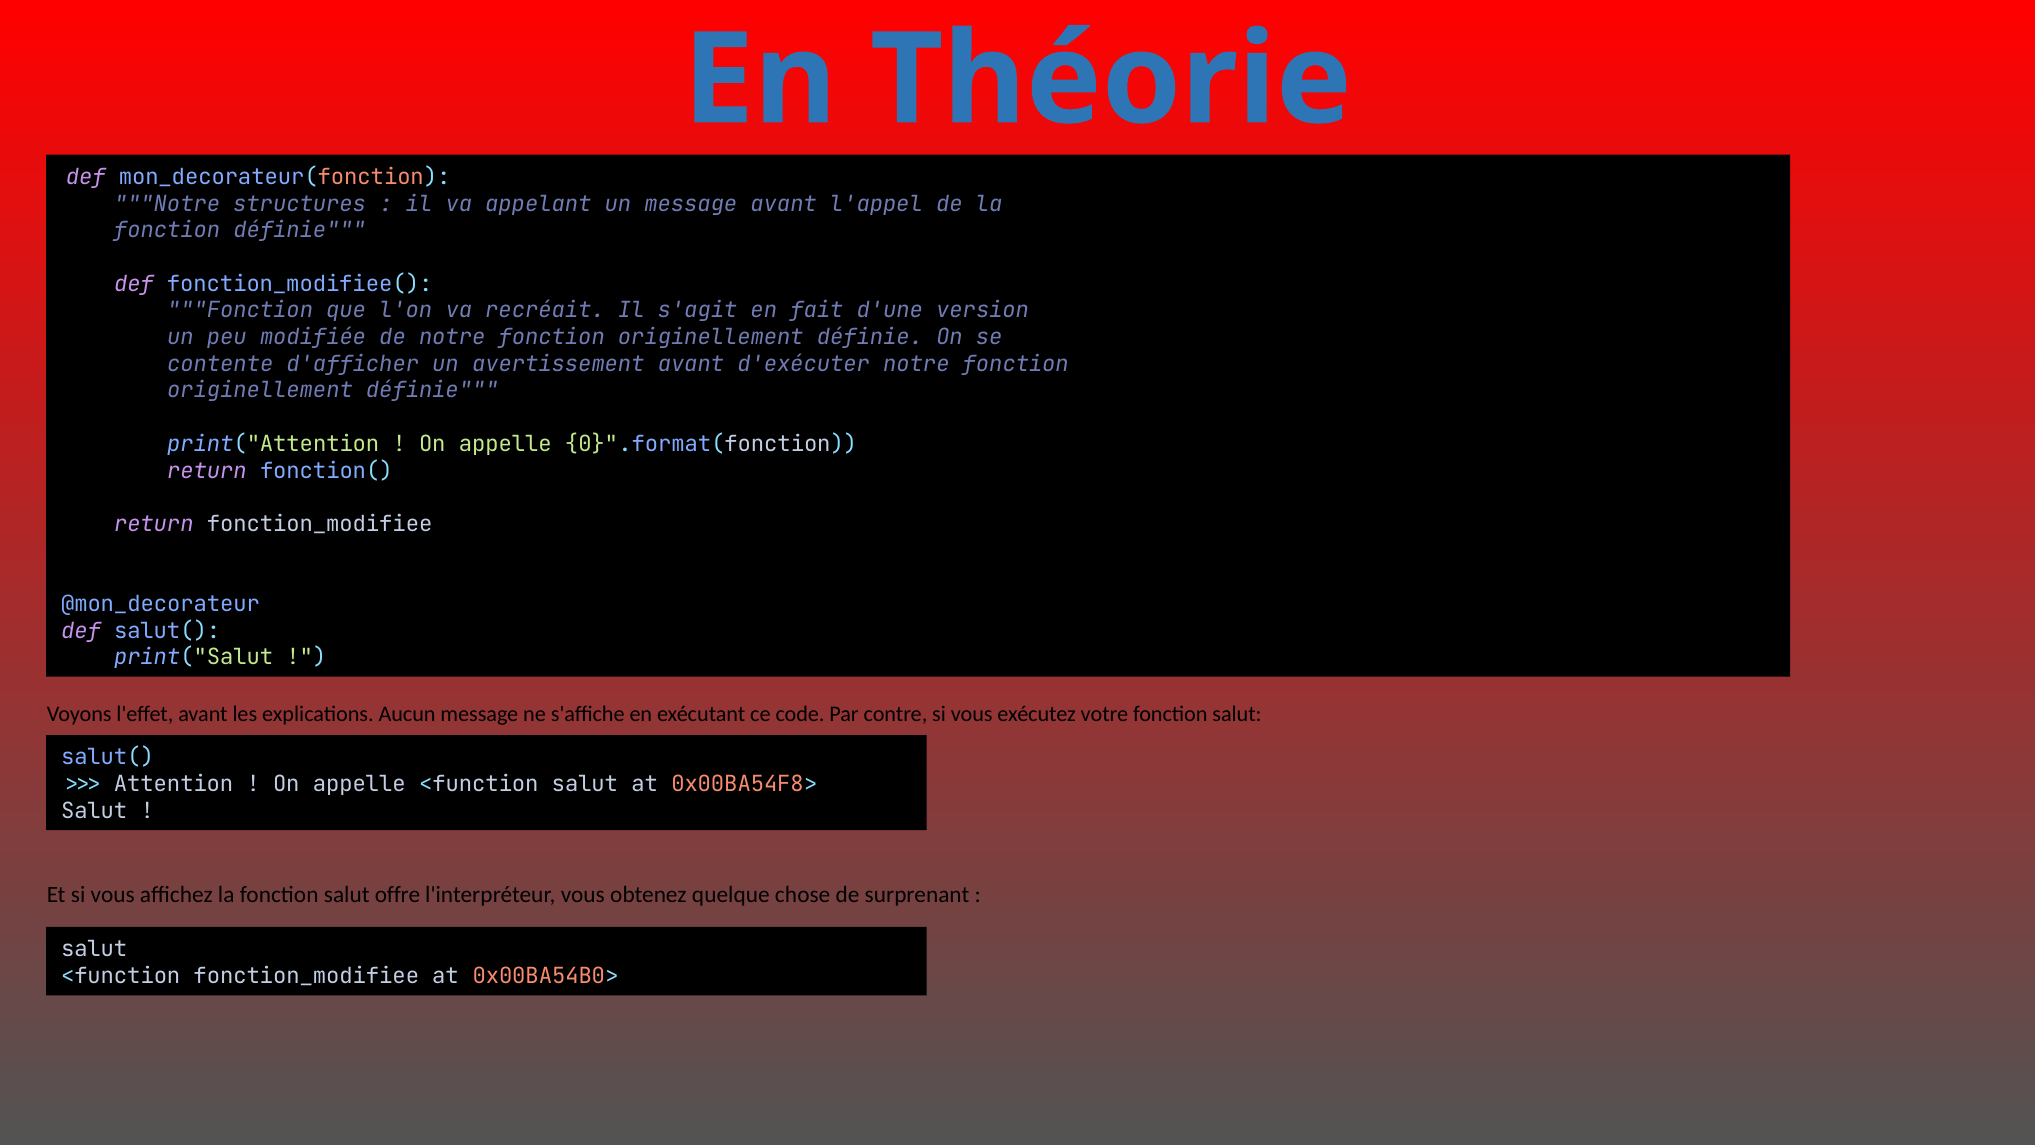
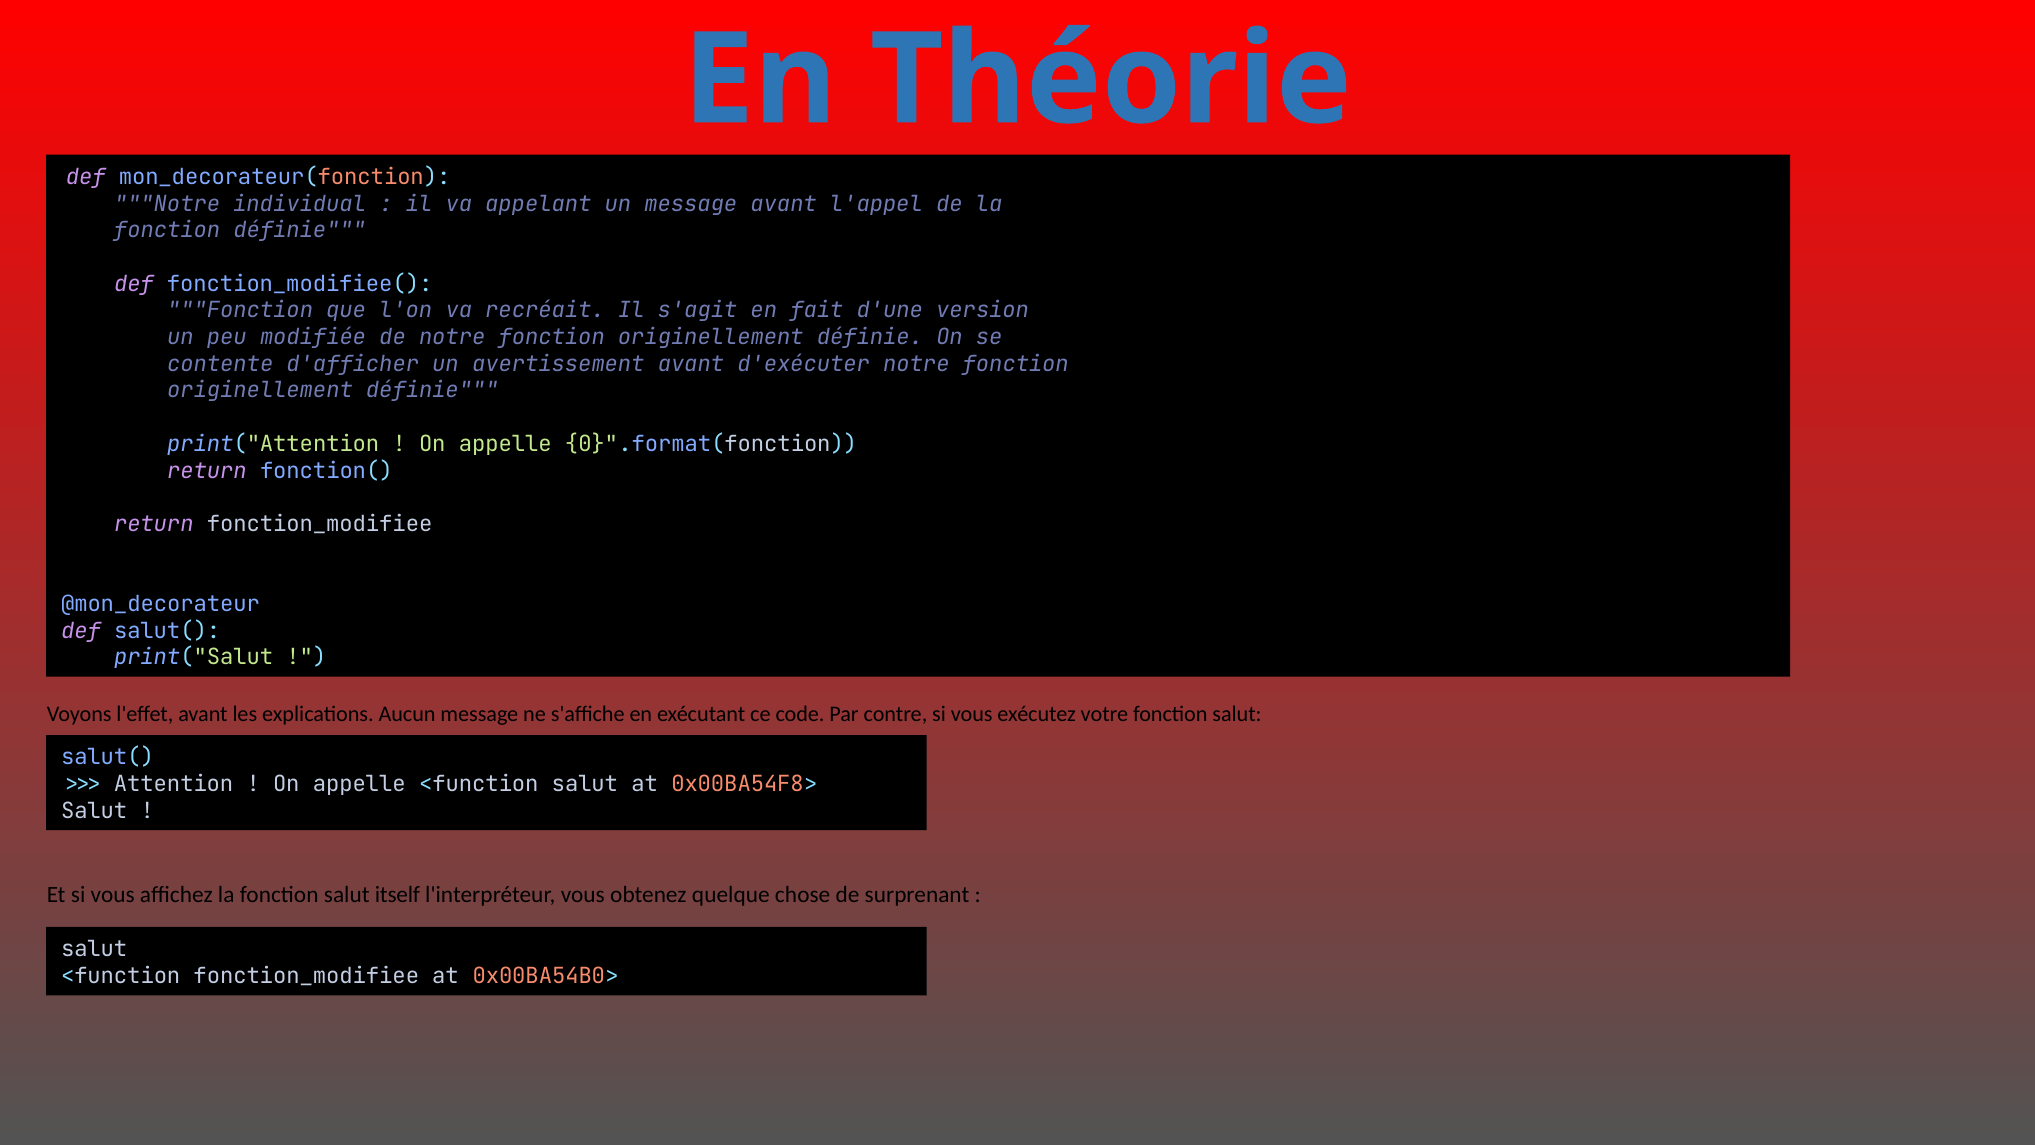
structures: structures -> individual (300, 204)
offre: offre -> itself (397, 895)
